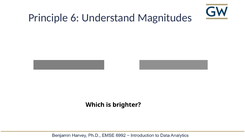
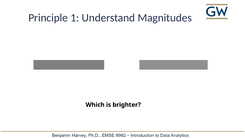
6: 6 -> 1 (75, 18)
